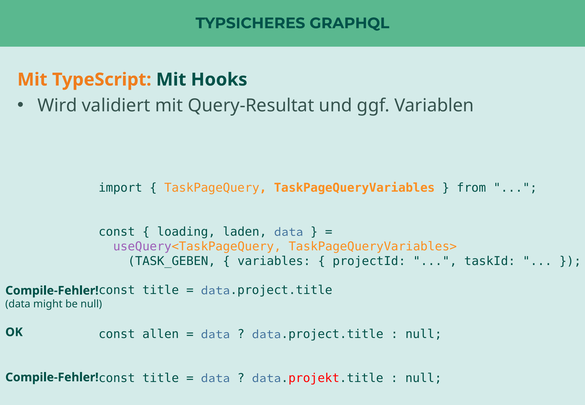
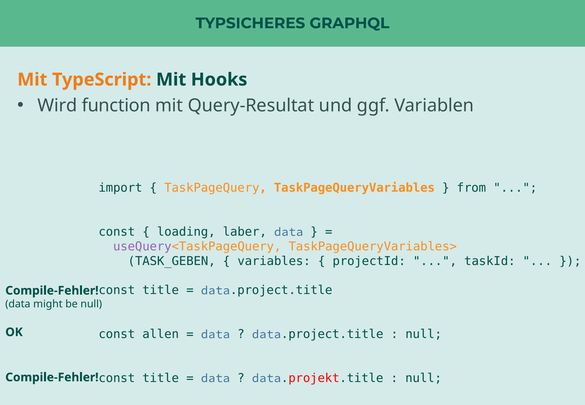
validiert: validiert -> function (116, 106)
laden: laden -> laber (245, 232)
